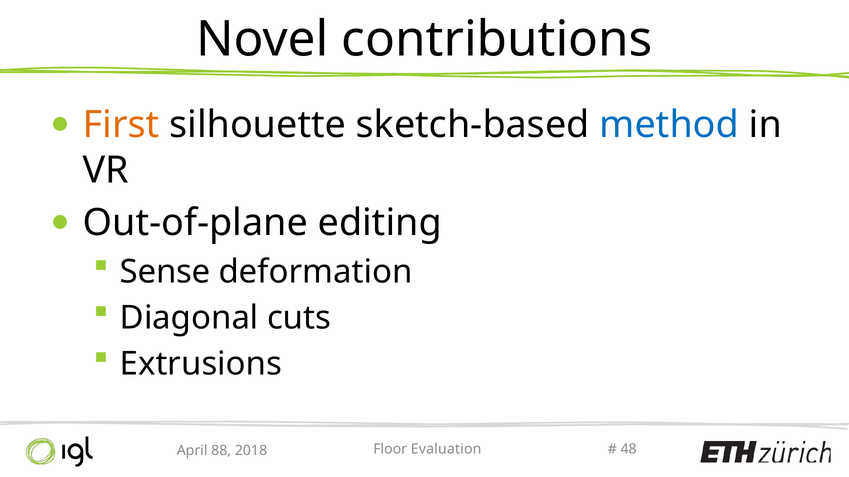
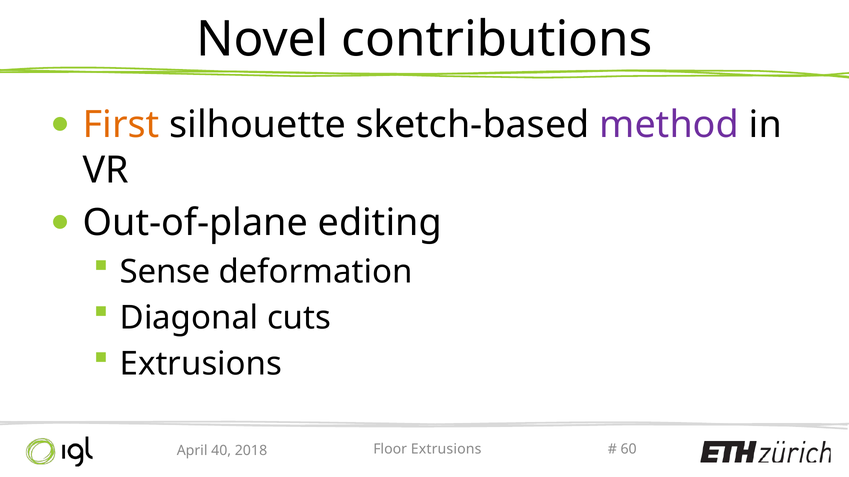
method colour: blue -> purple (669, 125)
Floor Evaluation: Evaluation -> Extrusions (446, 450)
88: 88 -> 40 (221, 451)
48: 48 -> 60 (629, 450)
